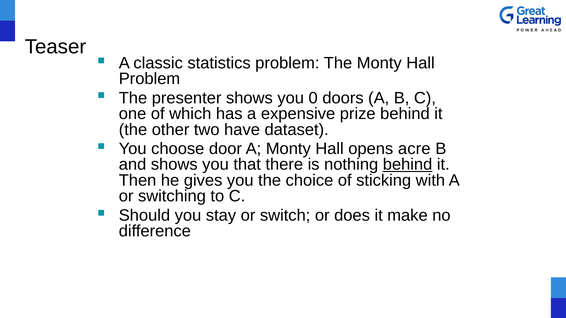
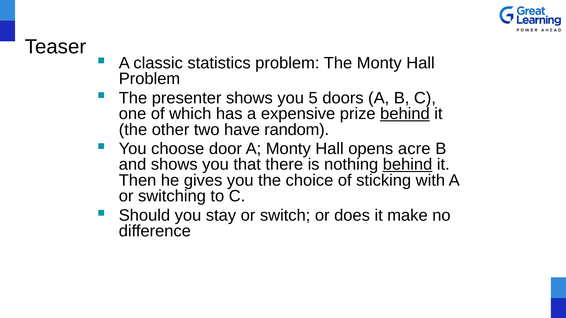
0: 0 -> 5 (313, 98)
behind underline: none -> present (405, 114)
dataset: dataset -> random (297, 130)
